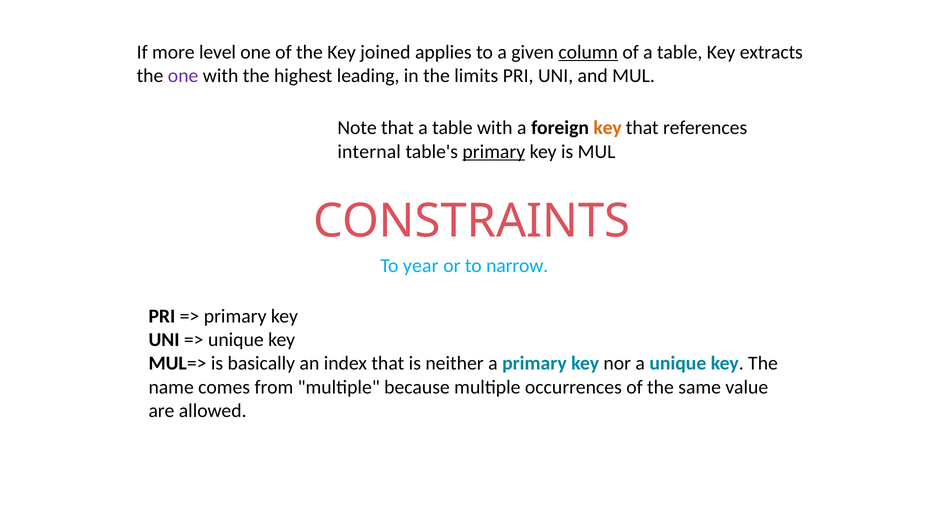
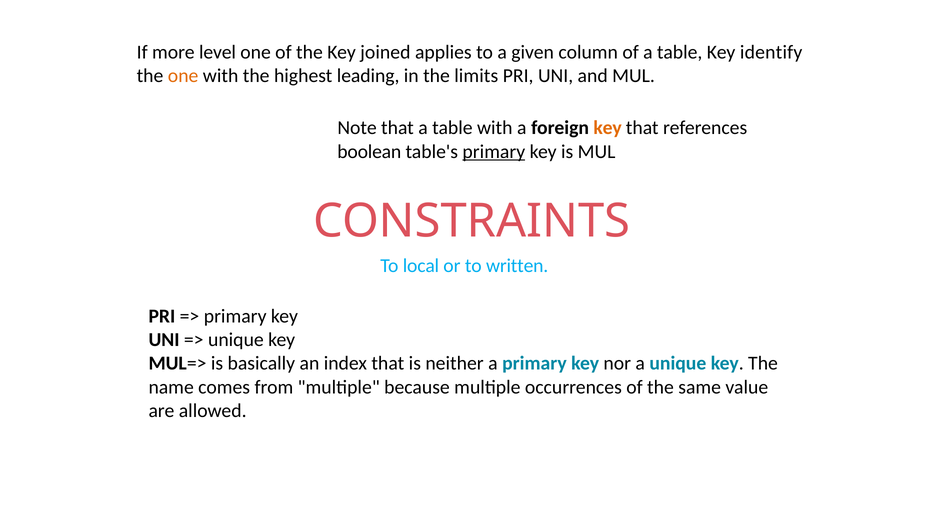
column underline: present -> none (588, 52)
extracts: extracts -> identify (771, 52)
one colour: purple -> orange (183, 76)
internal: internal -> boolean (369, 152)
year: year -> local (421, 266)
narrow: narrow -> written (517, 266)
